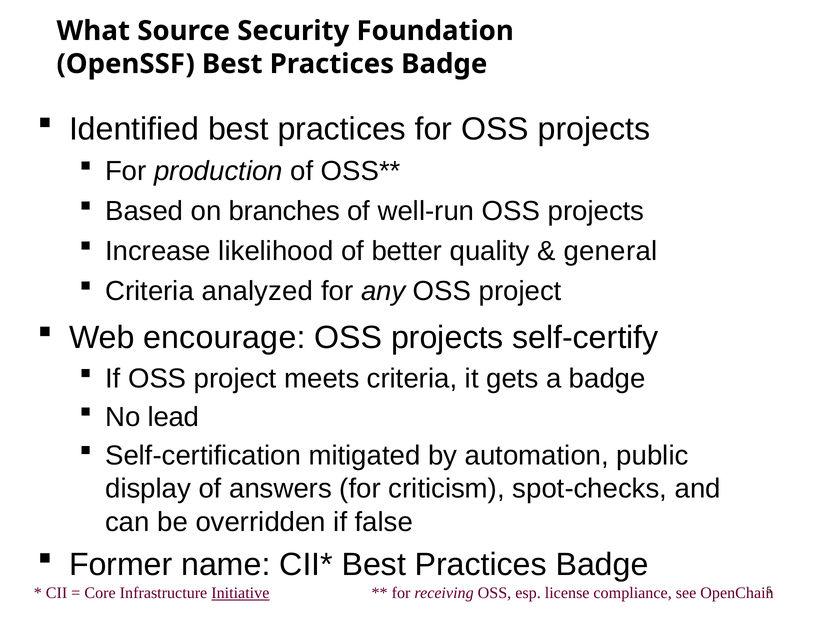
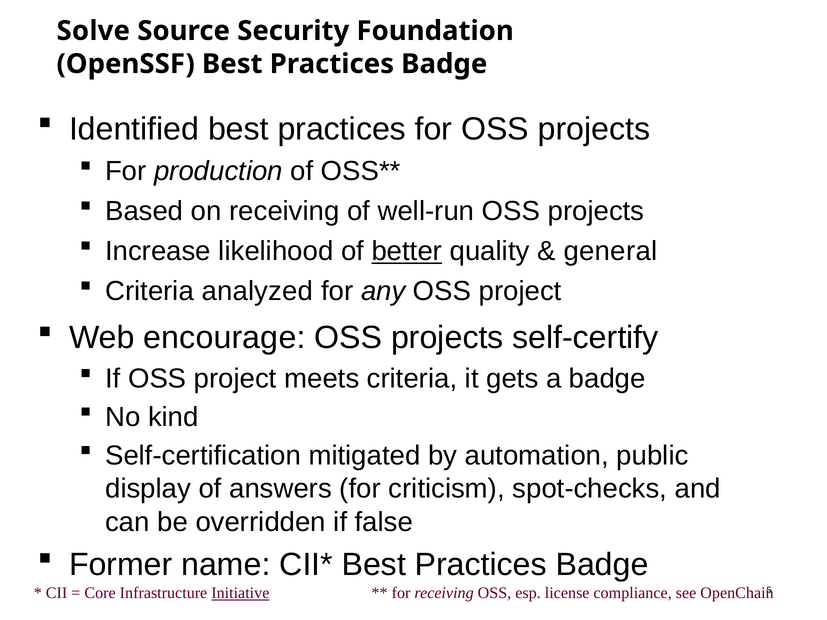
What: What -> Solve (93, 31)
on branches: branches -> receiving (284, 211)
better underline: none -> present (407, 251)
lead: lead -> kind (173, 417)
